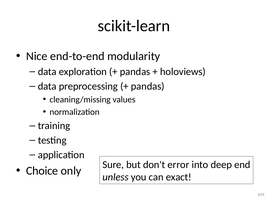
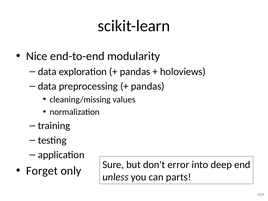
Choice: Choice -> Forget (42, 171)
exact: exact -> parts (179, 177)
